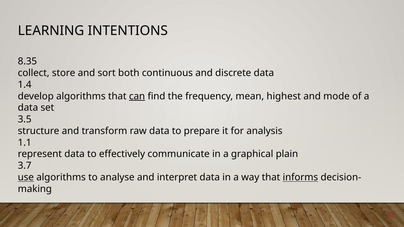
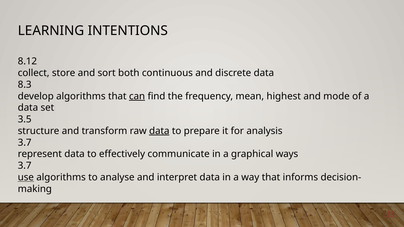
8.35: 8.35 -> 8.12 (27, 61)
1.4: 1.4 -> 8.3 (25, 85)
data underline: none -> present (159, 131)
1.1: 1.1 -> 3.7 (25, 143)
plain: plain -> ways (287, 154)
informs underline: present -> none (300, 178)
